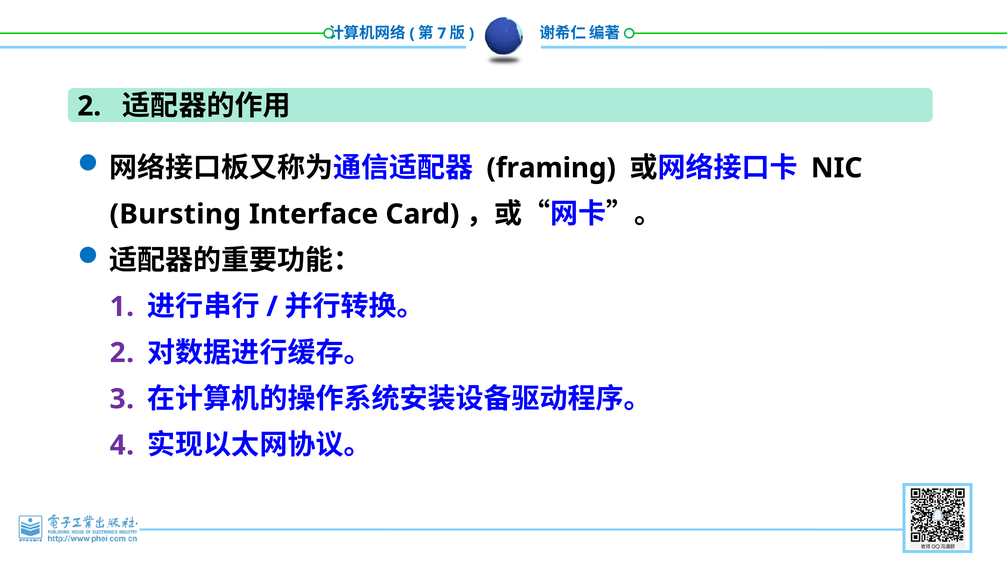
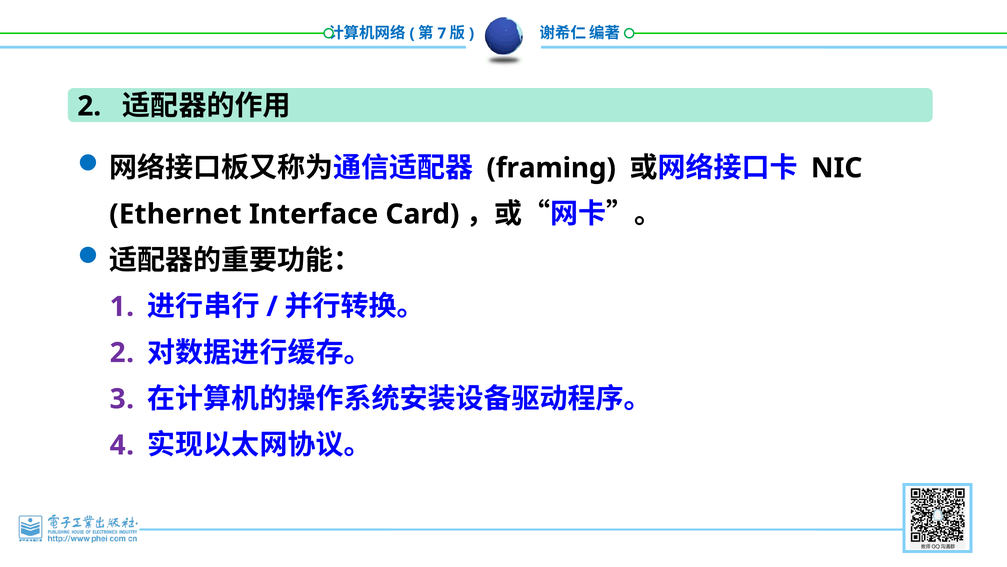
Bursting: Bursting -> Ethernet (175, 214)
